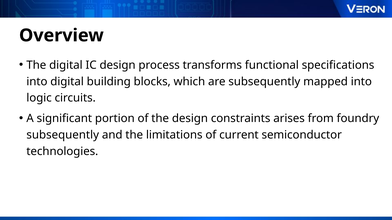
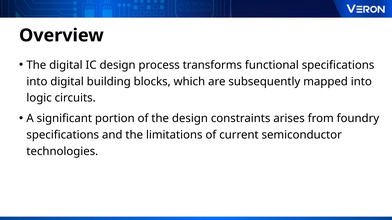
subsequently: subsequently -> specifications (63, 135)
